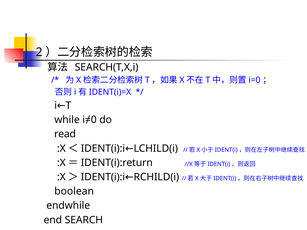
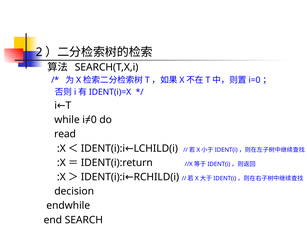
boolean: boolean -> decision (74, 192)
